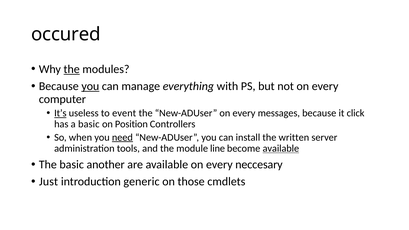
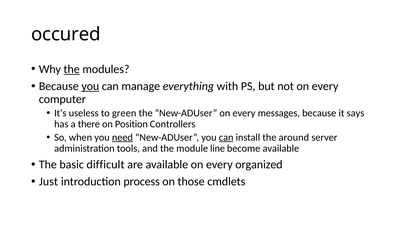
It’s underline: present -> none (60, 113)
event: event -> green (124, 113)
click: click -> says (355, 113)
a basic: basic -> there (89, 124)
can underline: none -> present (226, 137)
written: written -> around (294, 137)
available underline: present -> none (281, 148)
another: another -> difficult (106, 165)
neccesary: neccesary -> organized (259, 165)
generic: generic -> process (142, 182)
